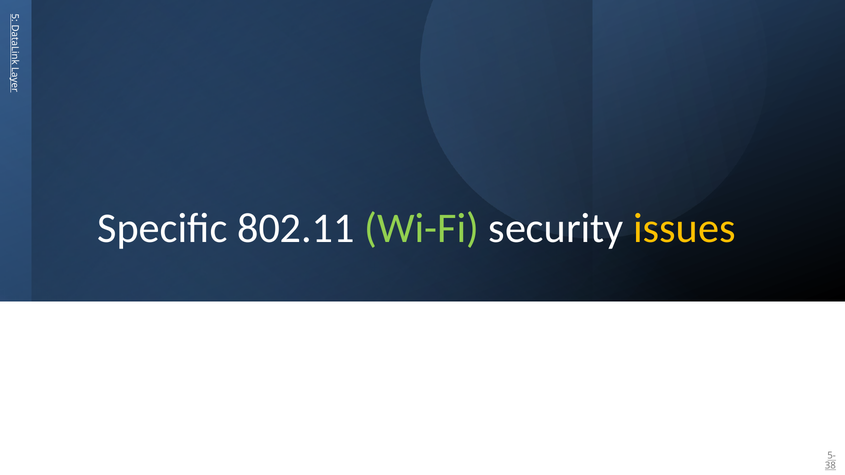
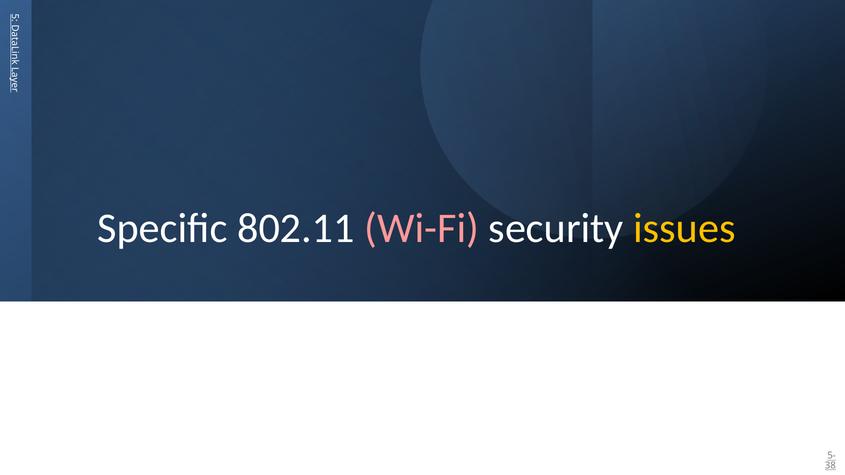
Wi-Fi colour: light green -> pink (422, 228)
